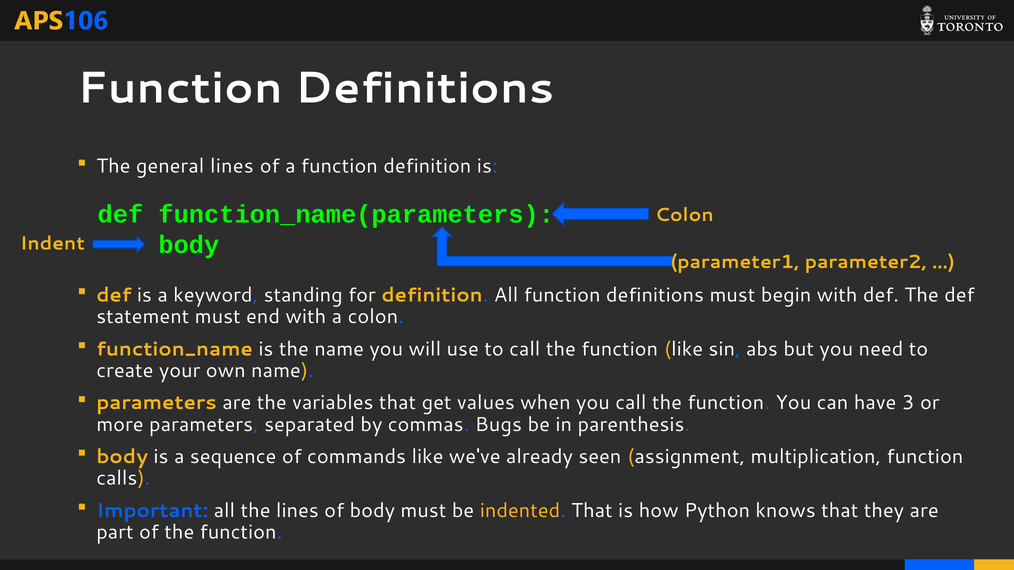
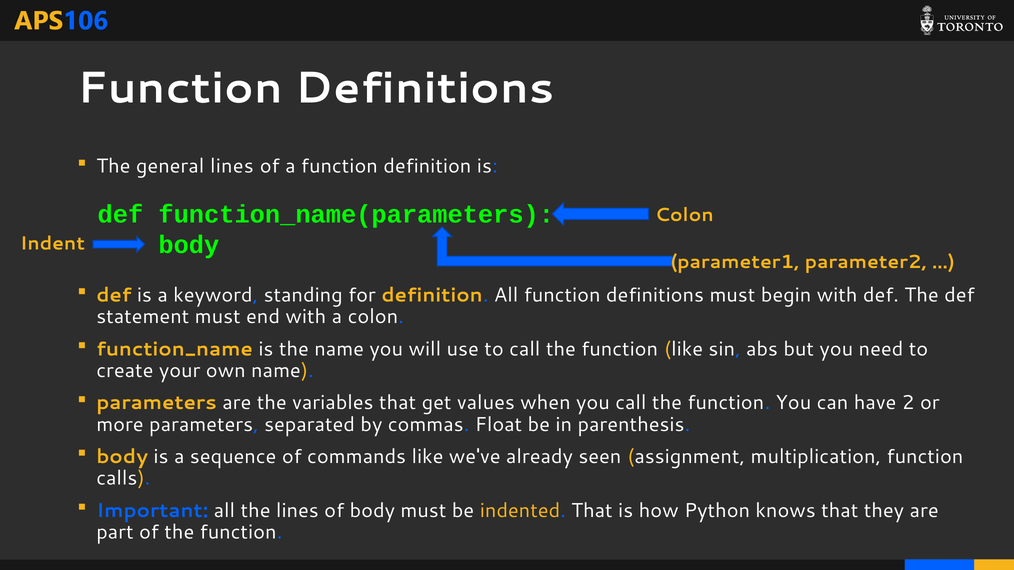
3: 3 -> 2 (908, 403)
Bugs: Bugs -> Float (499, 425)
